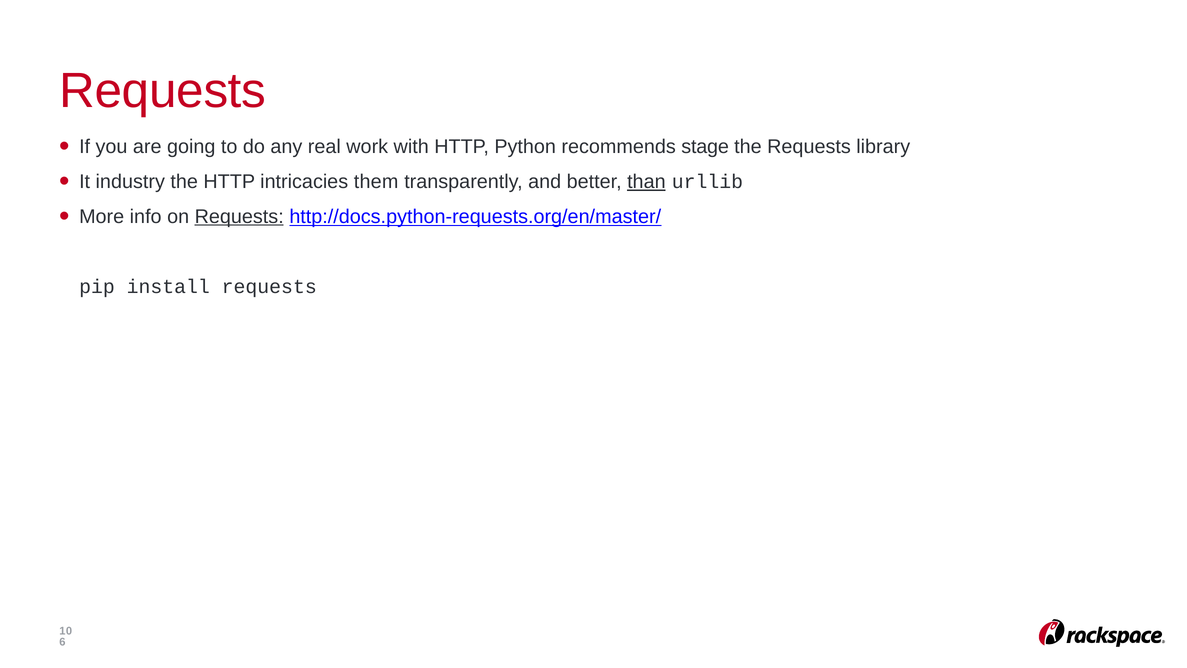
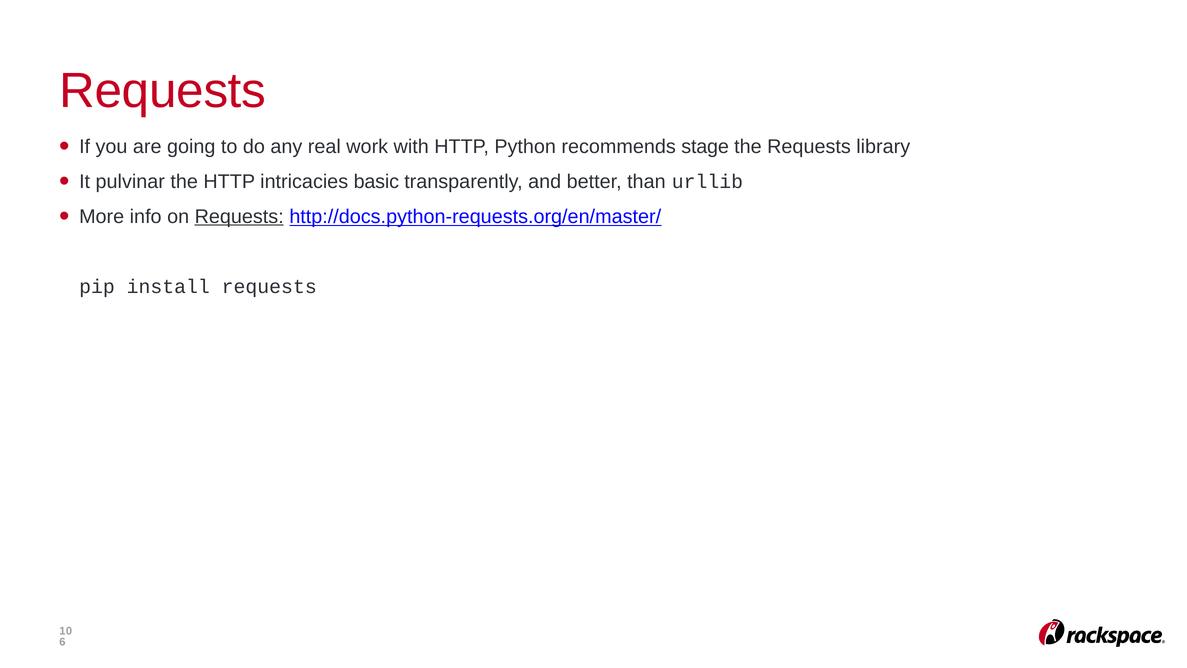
industry: industry -> pulvinar (130, 182)
them: them -> basic (376, 182)
than underline: present -> none (646, 182)
